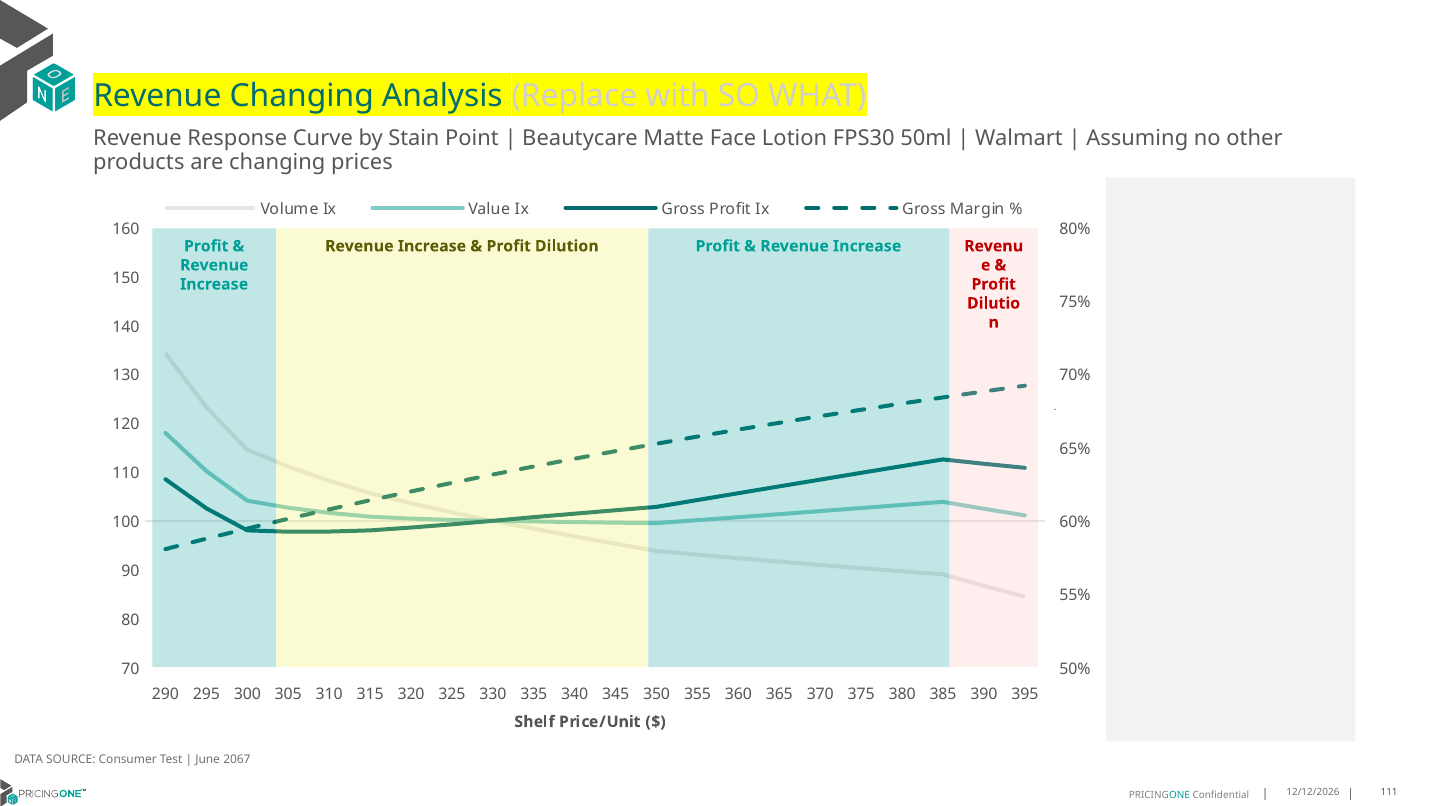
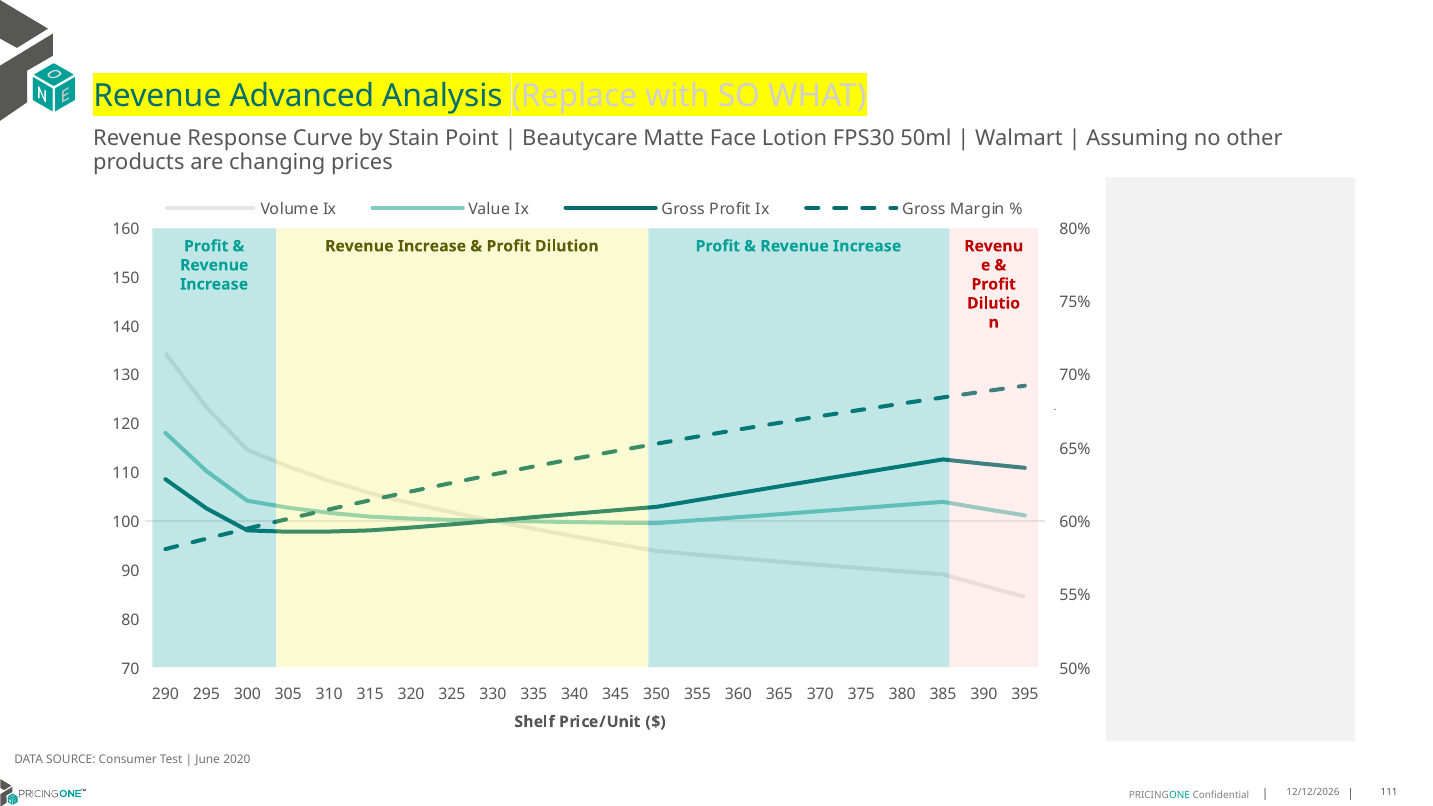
Revenue Changing: Changing -> Advanced (302, 96)
2067: 2067 -> 2020 (237, 759)
